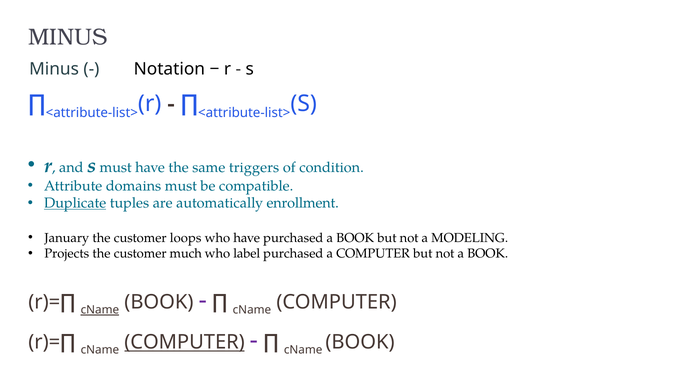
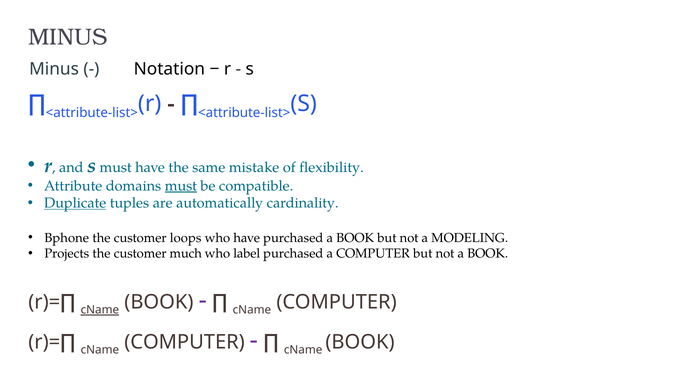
triggers: triggers -> mistake (254, 167)
condition: condition -> flexibility (332, 167)
must underline: none -> present (181, 186)
enrollment: enrollment -> cardinality (303, 203)
January: January -> Bphone (67, 238)
COMPUTER underline: present -> none (185, 342)
